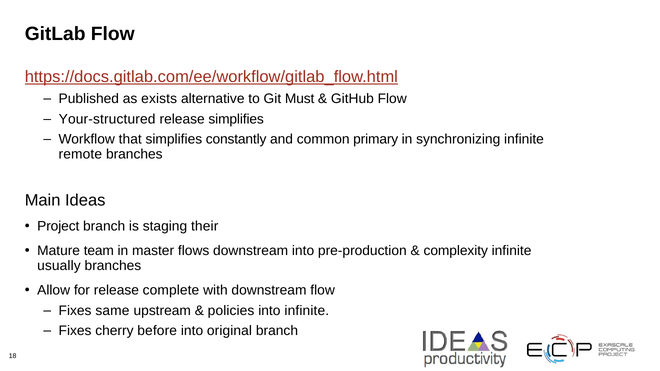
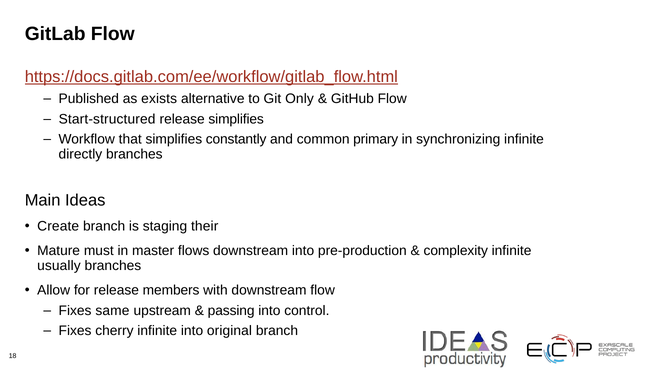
Must: Must -> Only (300, 99)
Your-structured: Your-structured -> Start-structured (107, 119)
remote: remote -> directly (80, 154)
Project: Project -> Create (58, 227)
team: team -> must (99, 251)
complete: complete -> members (171, 290)
policies: policies -> passing (231, 311)
into infinite: infinite -> control (307, 311)
cherry before: before -> infinite (157, 331)
